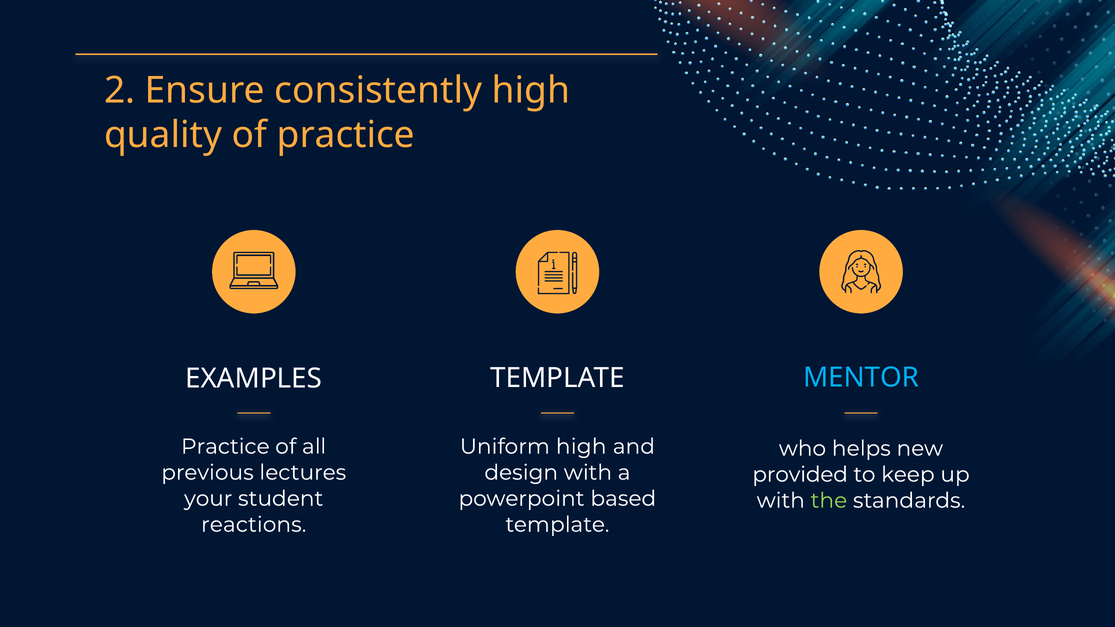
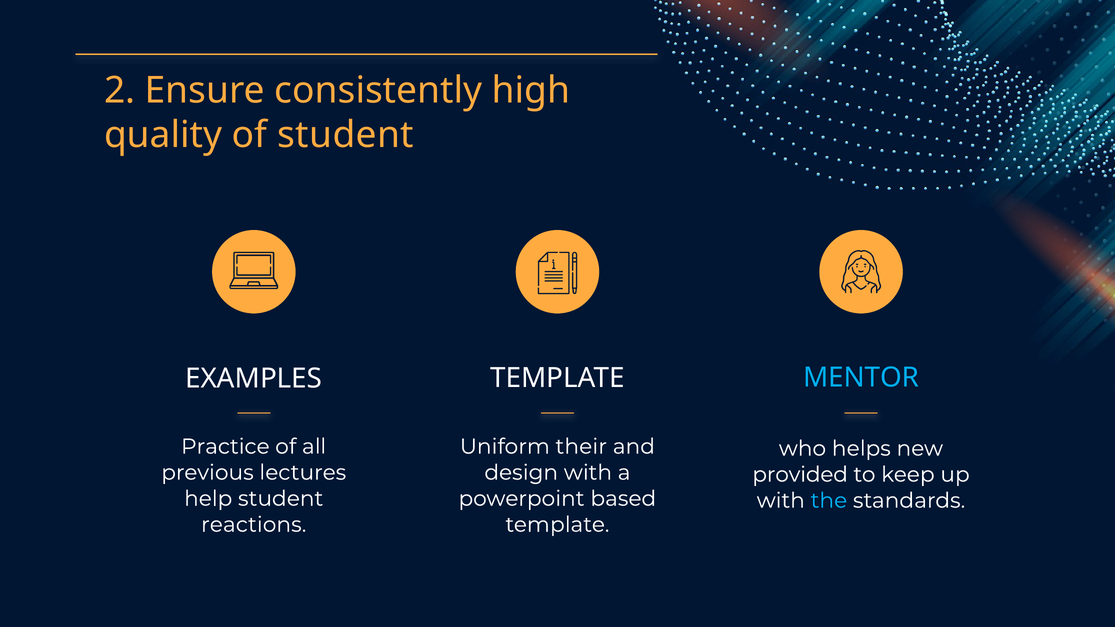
of practice: practice -> student (346, 135)
Uniform high: high -> their (581, 447)
your: your -> help (208, 499)
the colour: light green -> light blue (829, 501)
